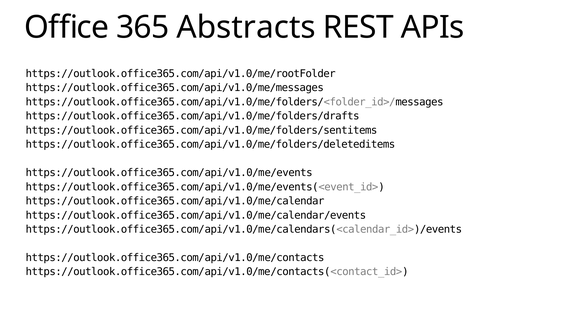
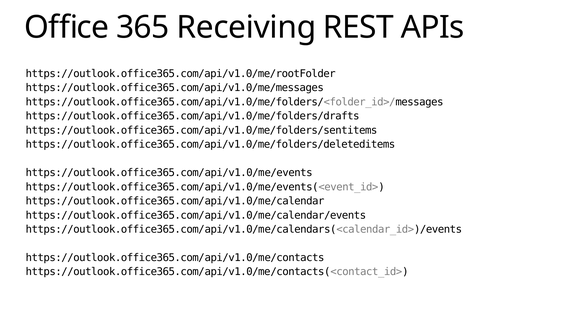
Abstracts: Abstracts -> Receiving (246, 28)
